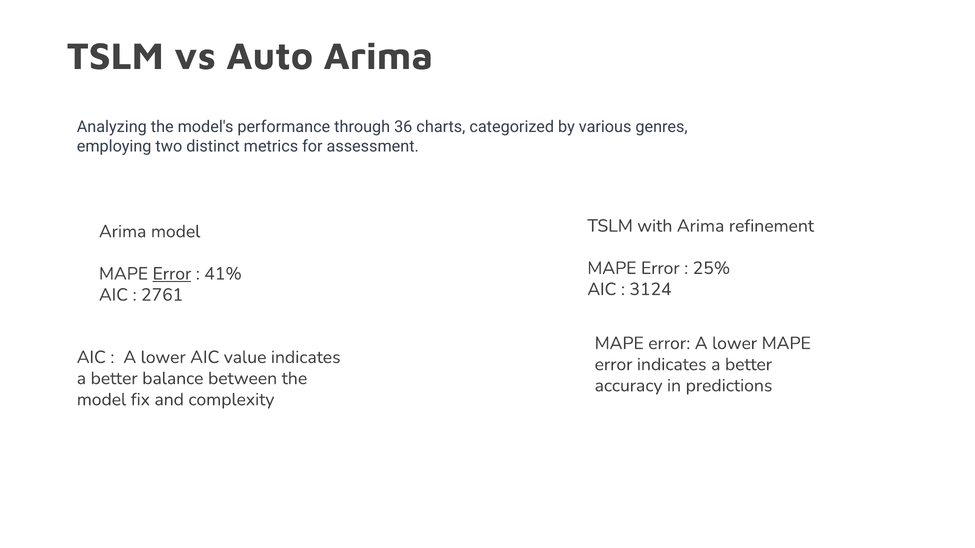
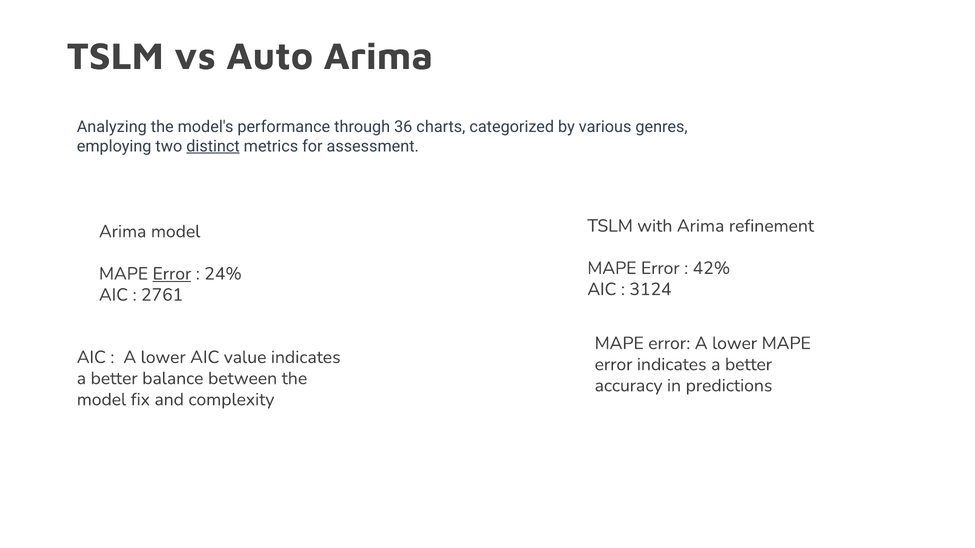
distinct underline: none -> present (213, 146)
25%: 25% -> 42% (711, 268)
41%: 41% -> 24% (223, 274)
